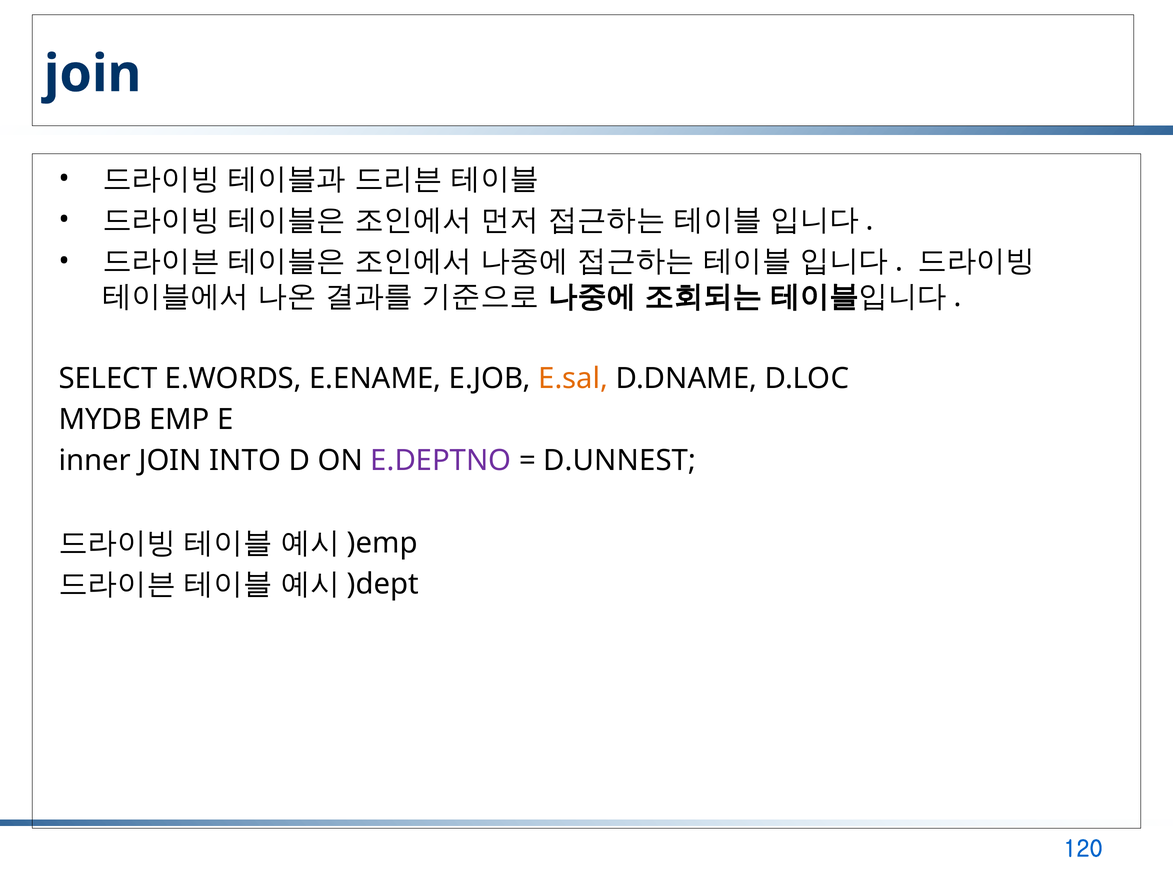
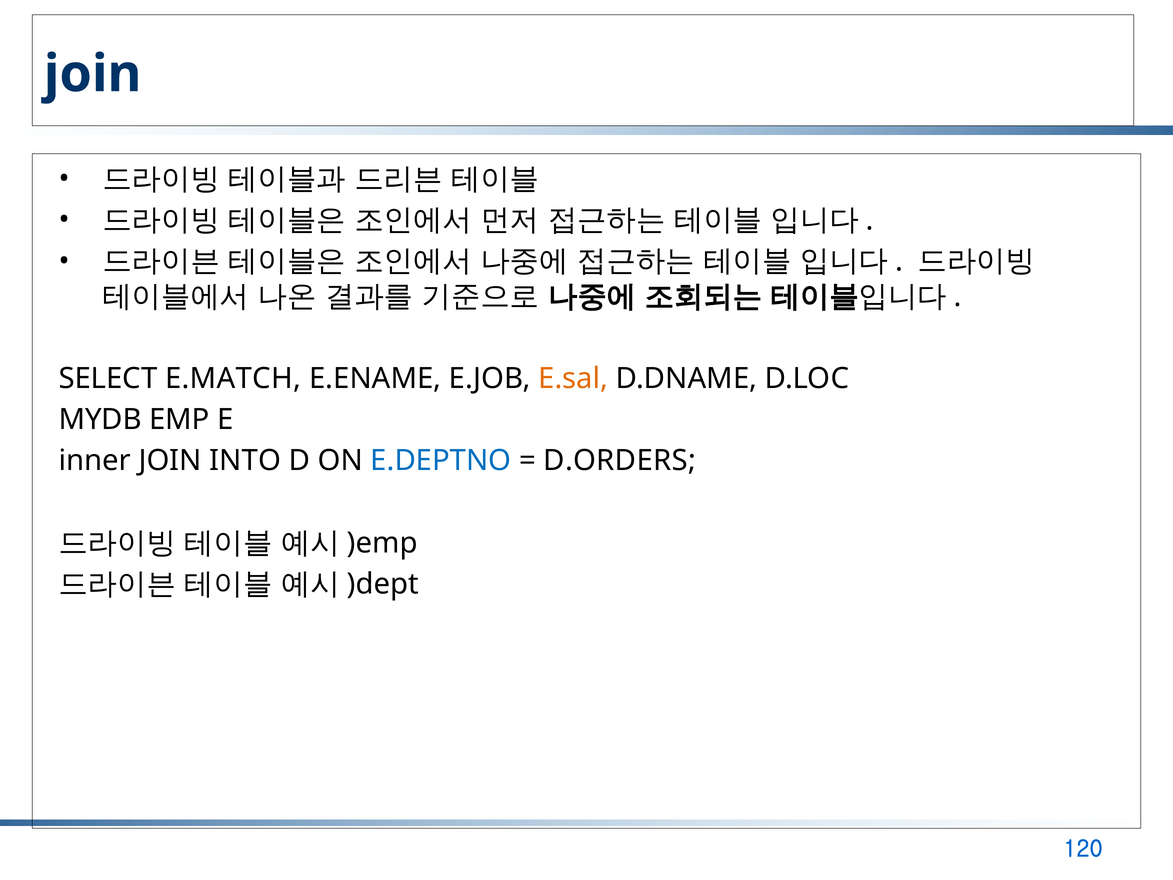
E.WORDS: E.WORDS -> E.MATCH (233, 378)
E.DEPTNO colour: purple -> blue (441, 461)
D.UNNEST: D.UNNEST -> D.ORDERS (620, 461)
